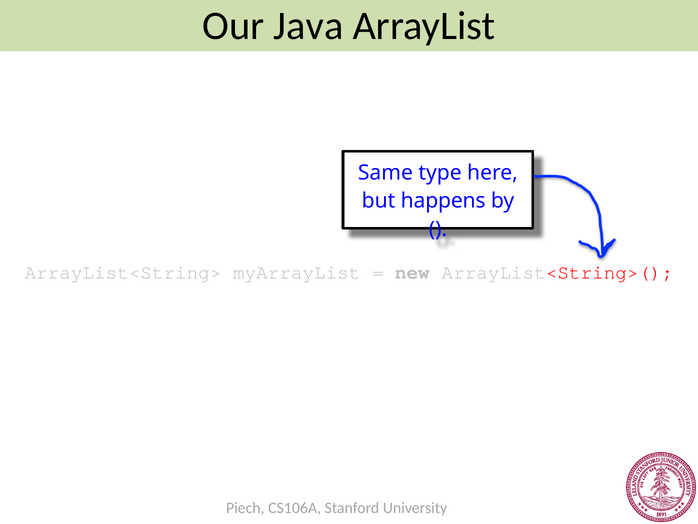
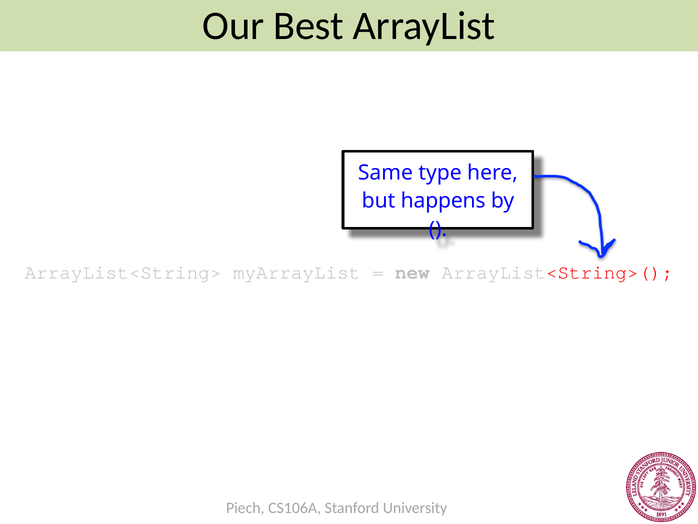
Java: Java -> Best (309, 26)
